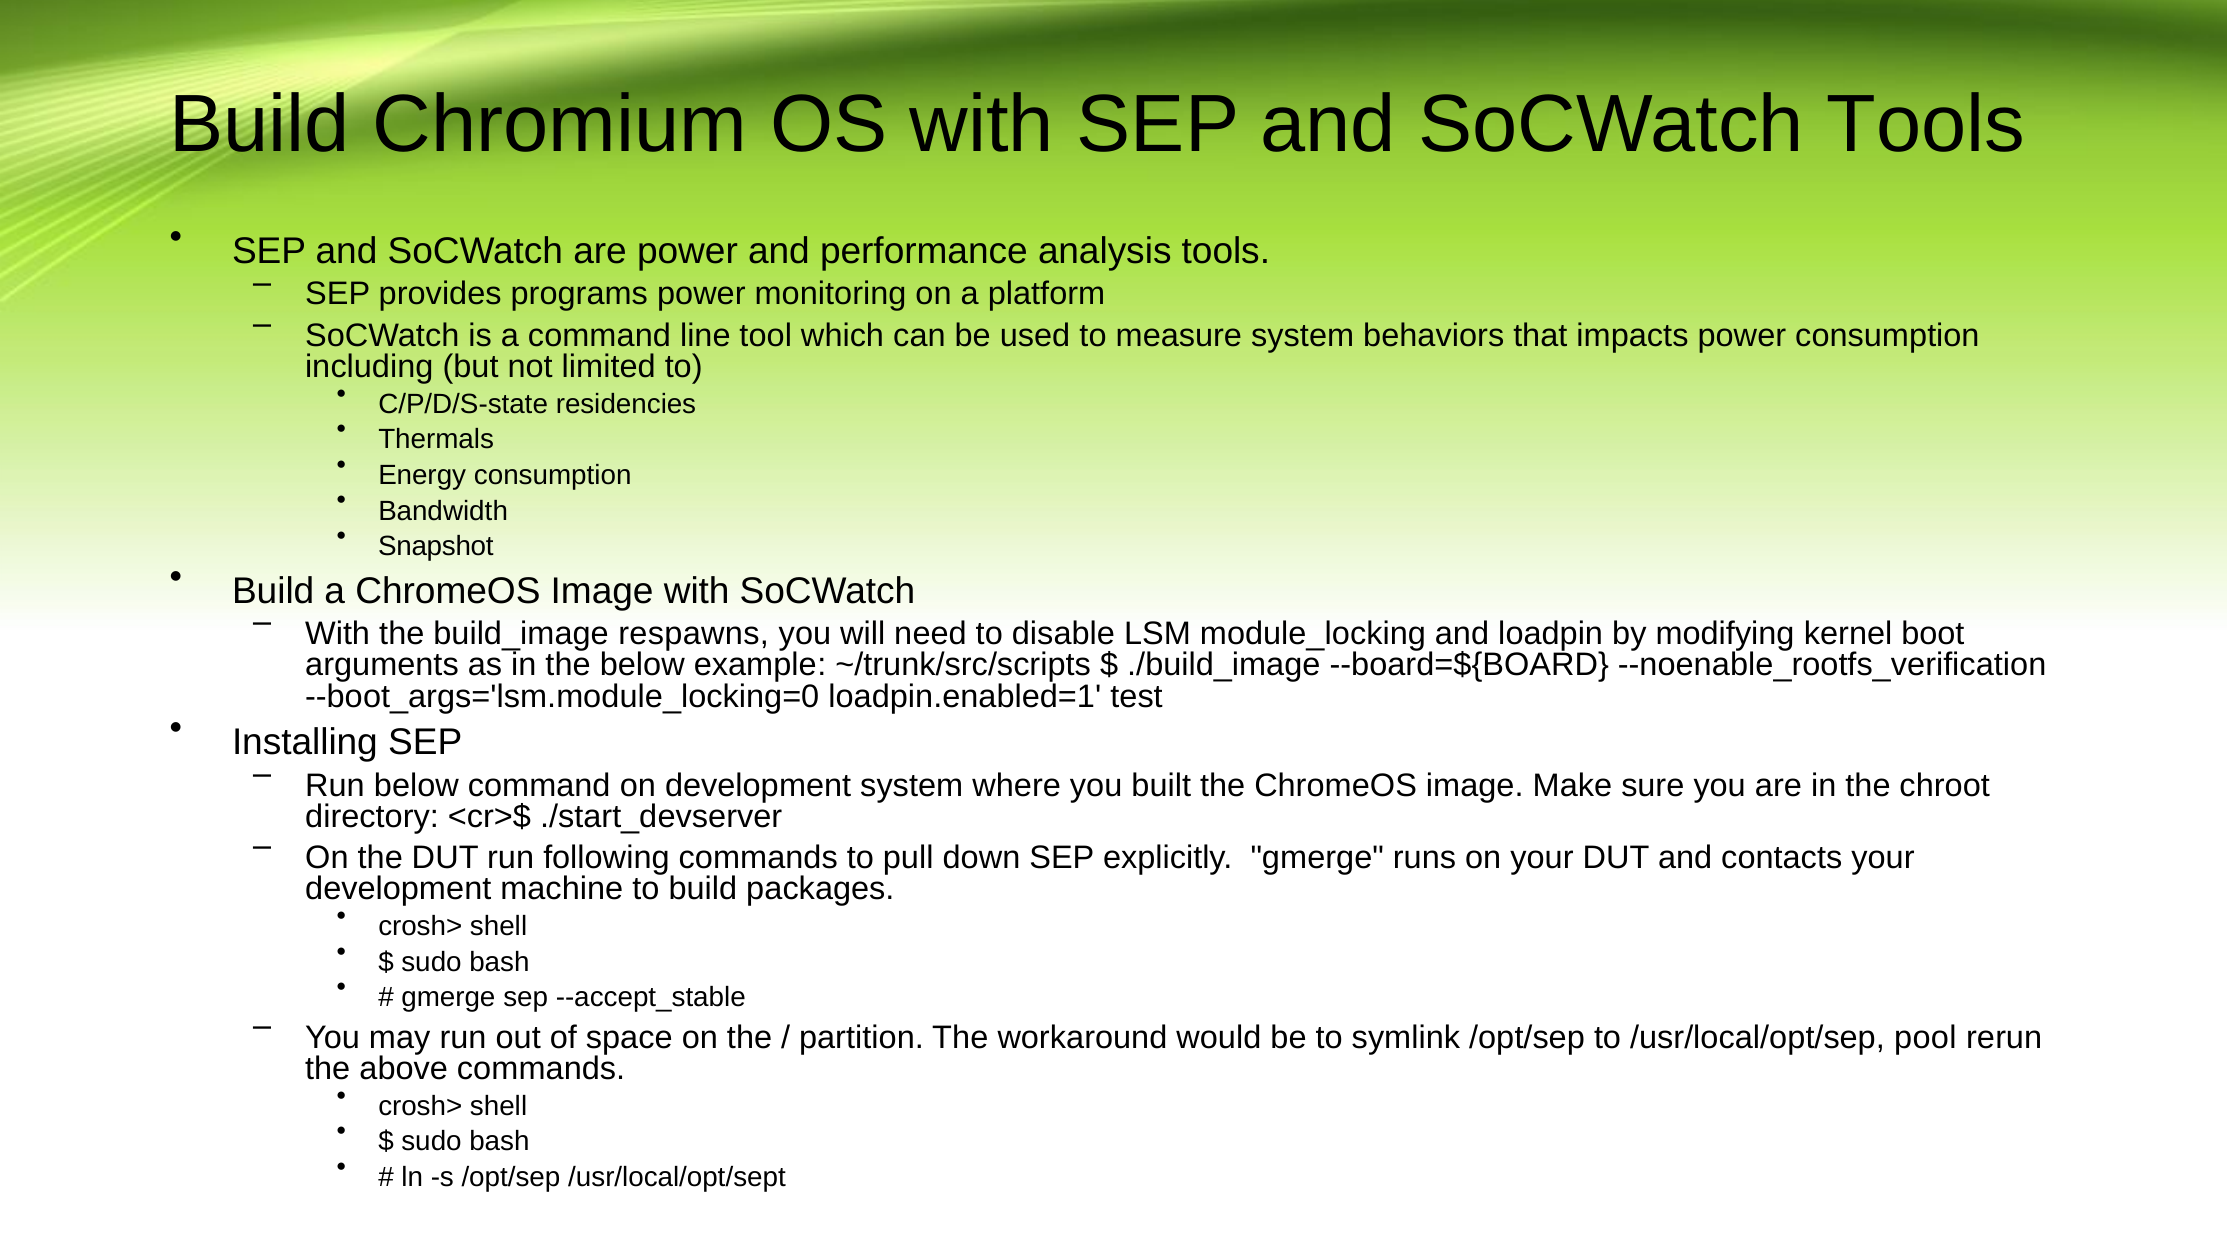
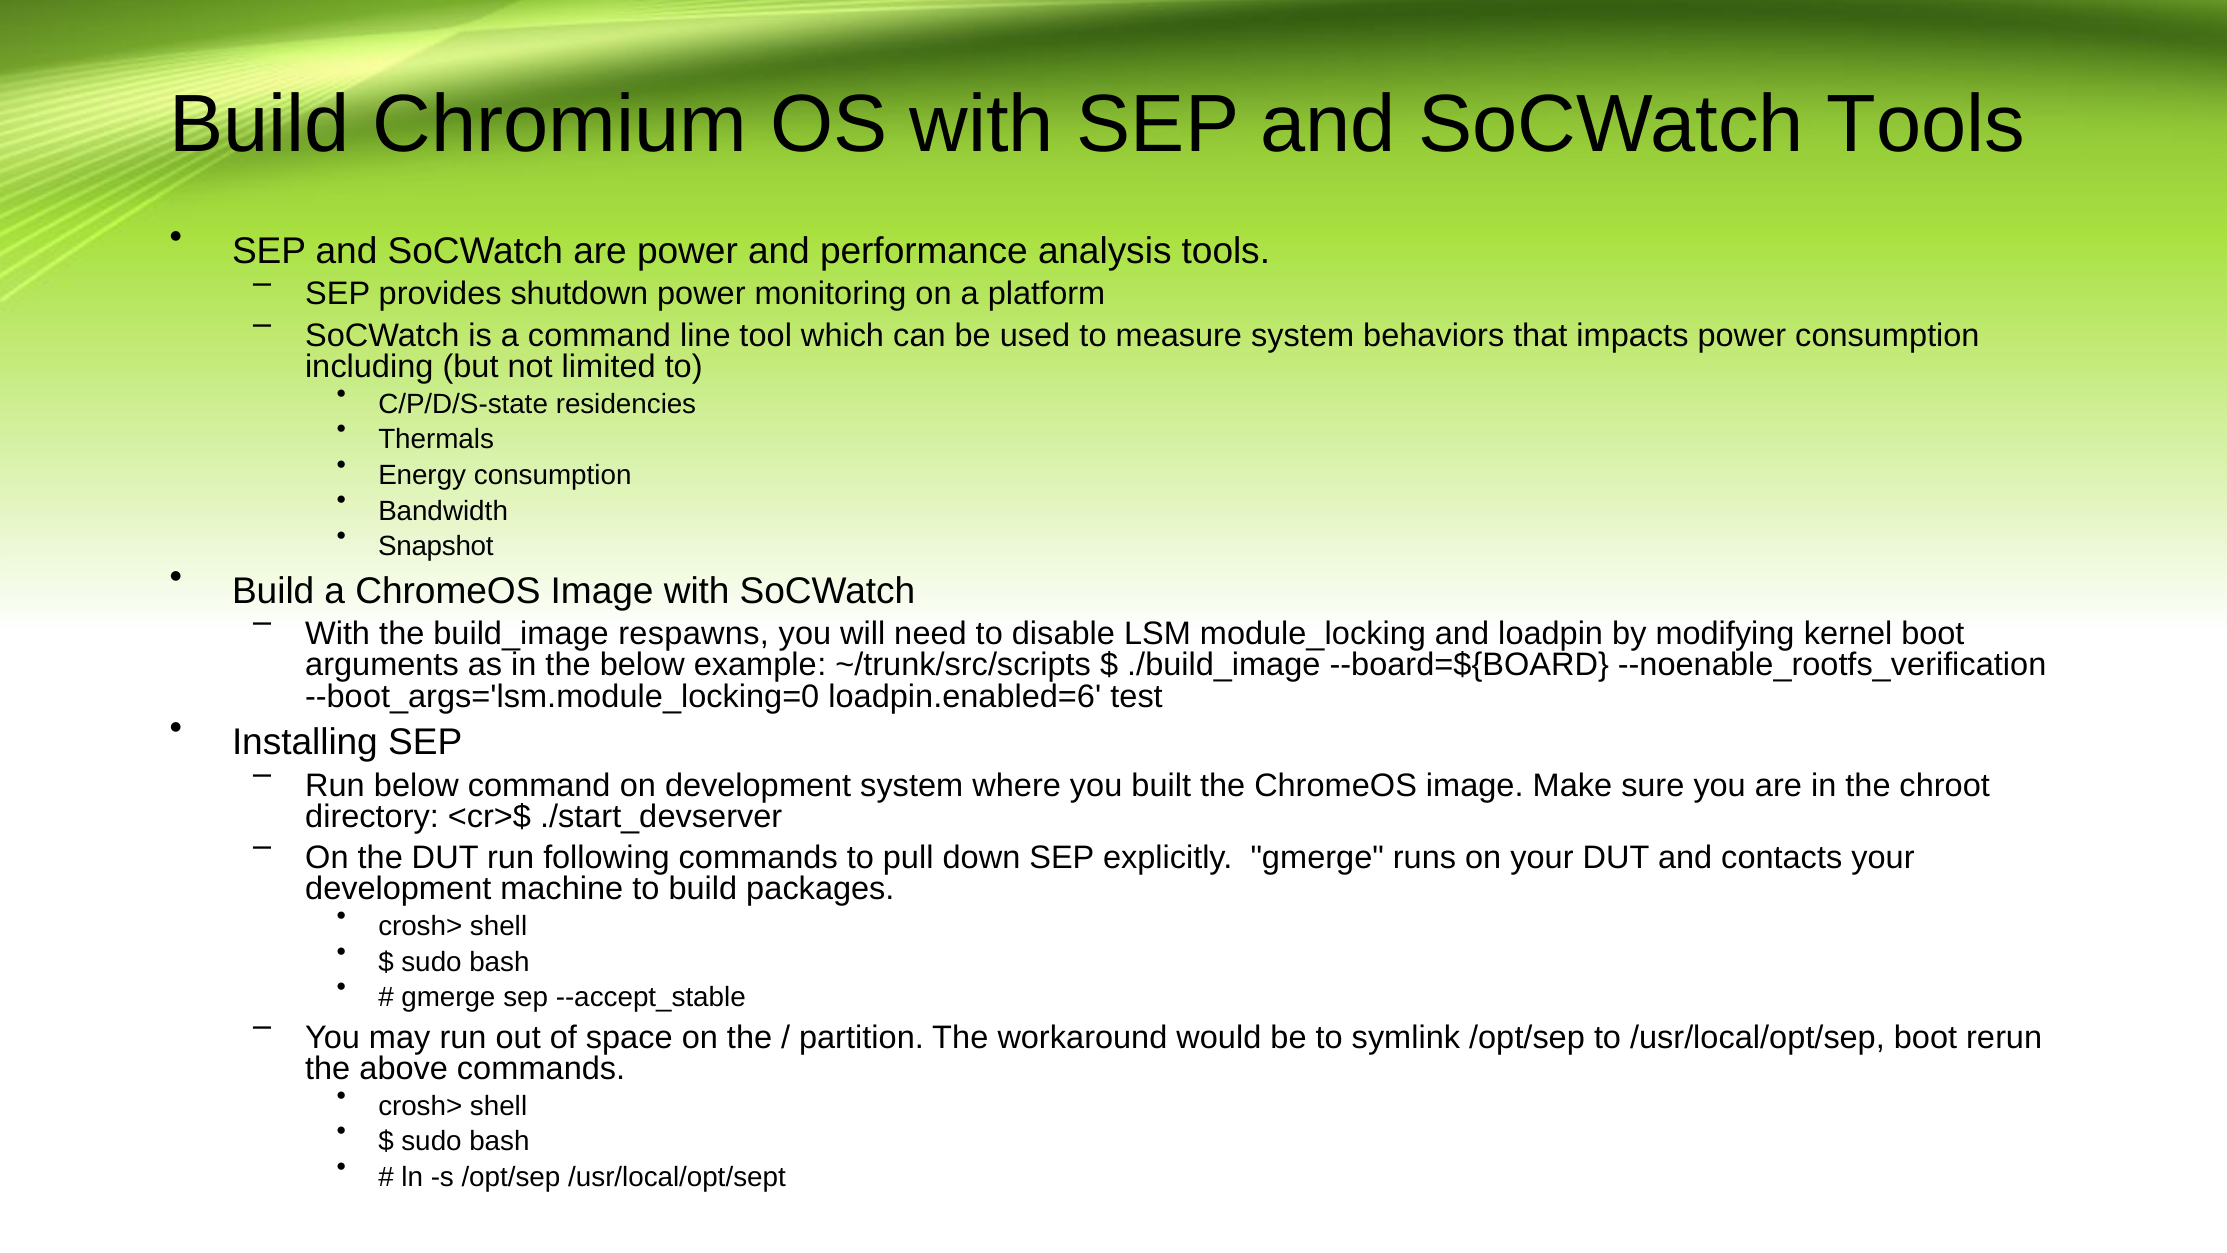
programs: programs -> shutdown (579, 294)
loadpin.enabled=1: loadpin.enabled=1 -> loadpin.enabled=6 (965, 696)
/usr/local/opt/sep pool: pool -> boot (1926, 1037)
